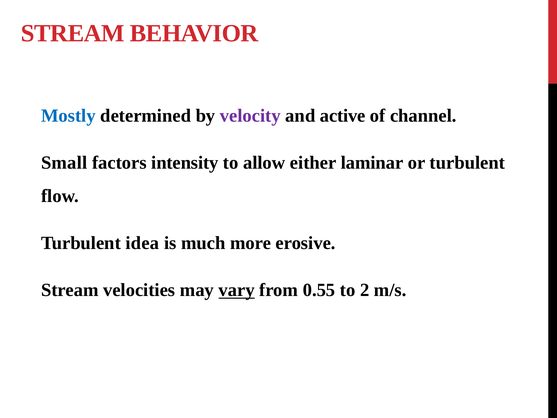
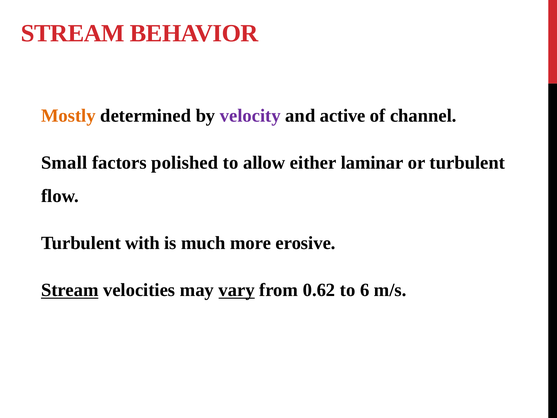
Mostly colour: blue -> orange (68, 116)
intensity: intensity -> polished (185, 163)
idea: idea -> with (143, 243)
Stream underline: none -> present (70, 290)
0.55: 0.55 -> 0.62 (319, 290)
2: 2 -> 6 (365, 290)
